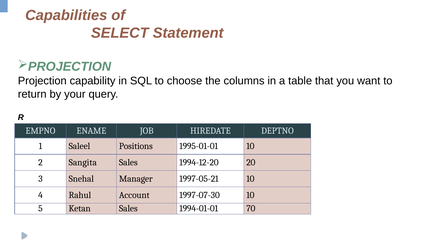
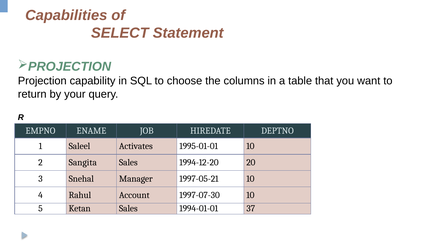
Positions: Positions -> Activates (136, 146)
70: 70 -> 37 (251, 209)
